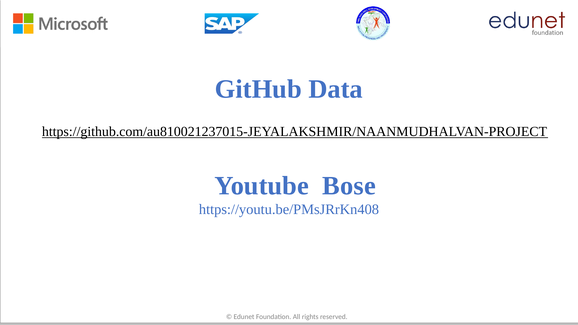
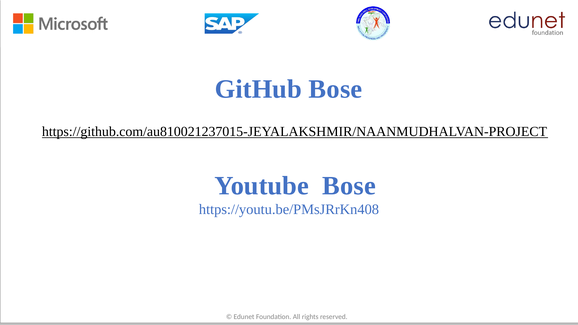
GitHub Data: Data -> Bose (335, 89)
